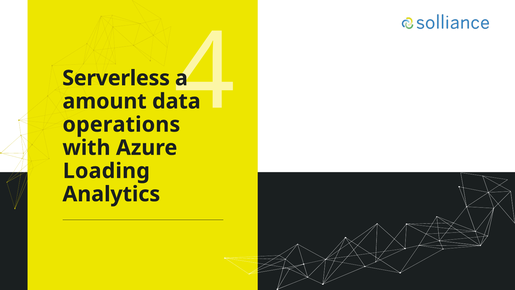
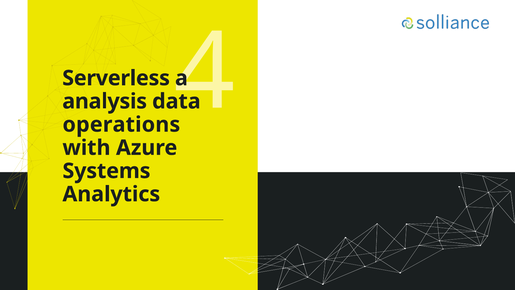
amount: amount -> analysis (105, 101)
Loading: Loading -> Systems (106, 171)
